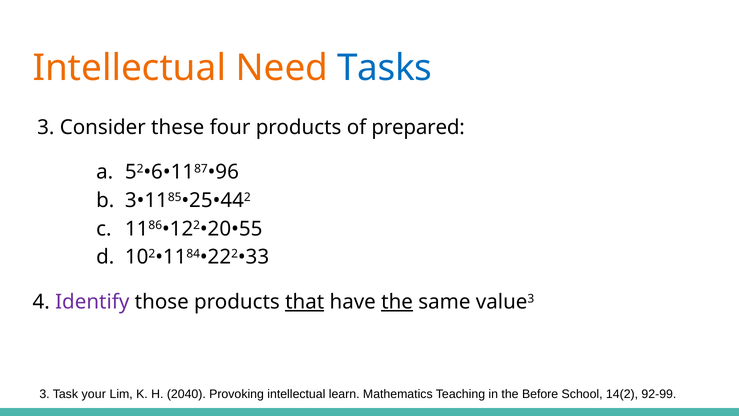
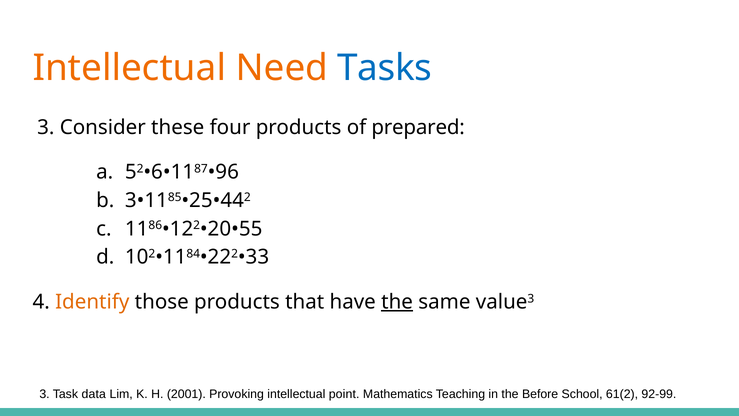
Identify colour: purple -> orange (92, 302)
that underline: present -> none (305, 302)
your: your -> data (94, 394)
2040: 2040 -> 2001 (186, 394)
learn: learn -> point (344, 394)
14(2: 14(2 -> 61(2 (622, 394)
